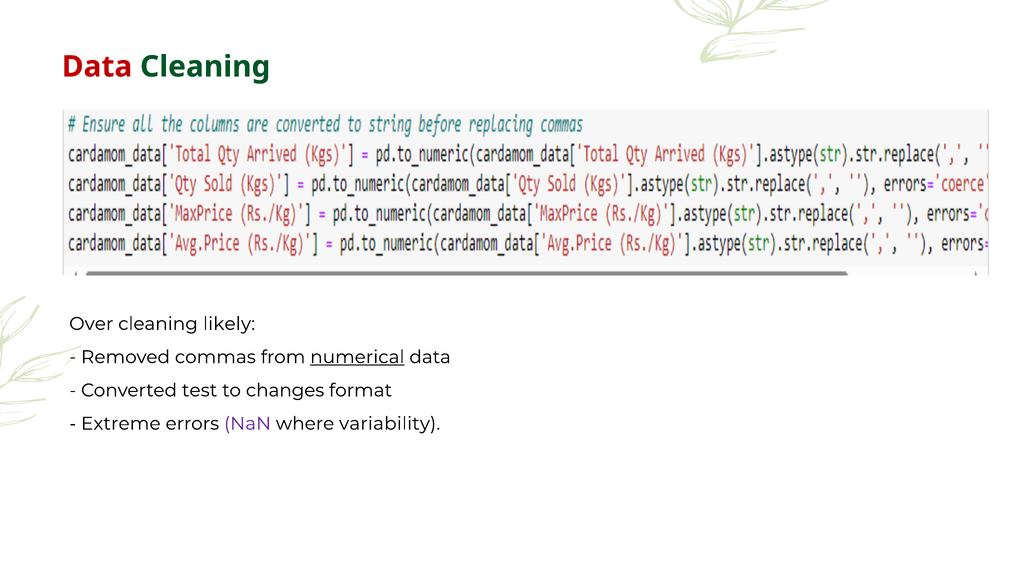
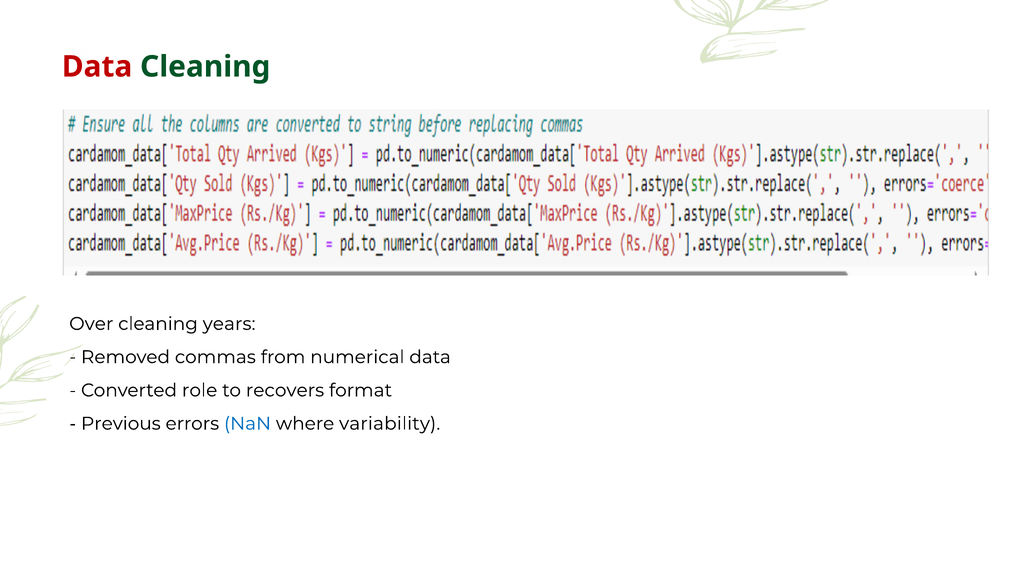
likely: likely -> years (229, 324)
numerical underline: present -> none (357, 357)
test: test -> role (200, 390)
changes: changes -> recovers (285, 390)
Extreme: Extreme -> Previous (121, 424)
NaN colour: purple -> blue (248, 424)
